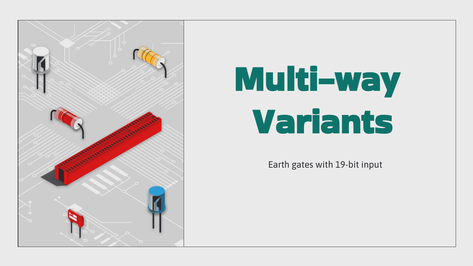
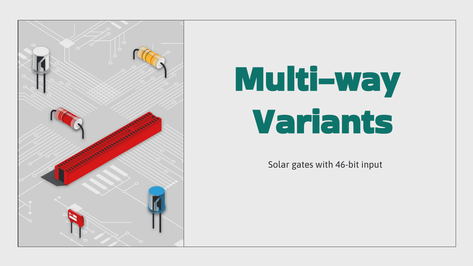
Earth: Earth -> Solar (279, 165)
19-bit: 19-bit -> 46-bit (347, 165)
